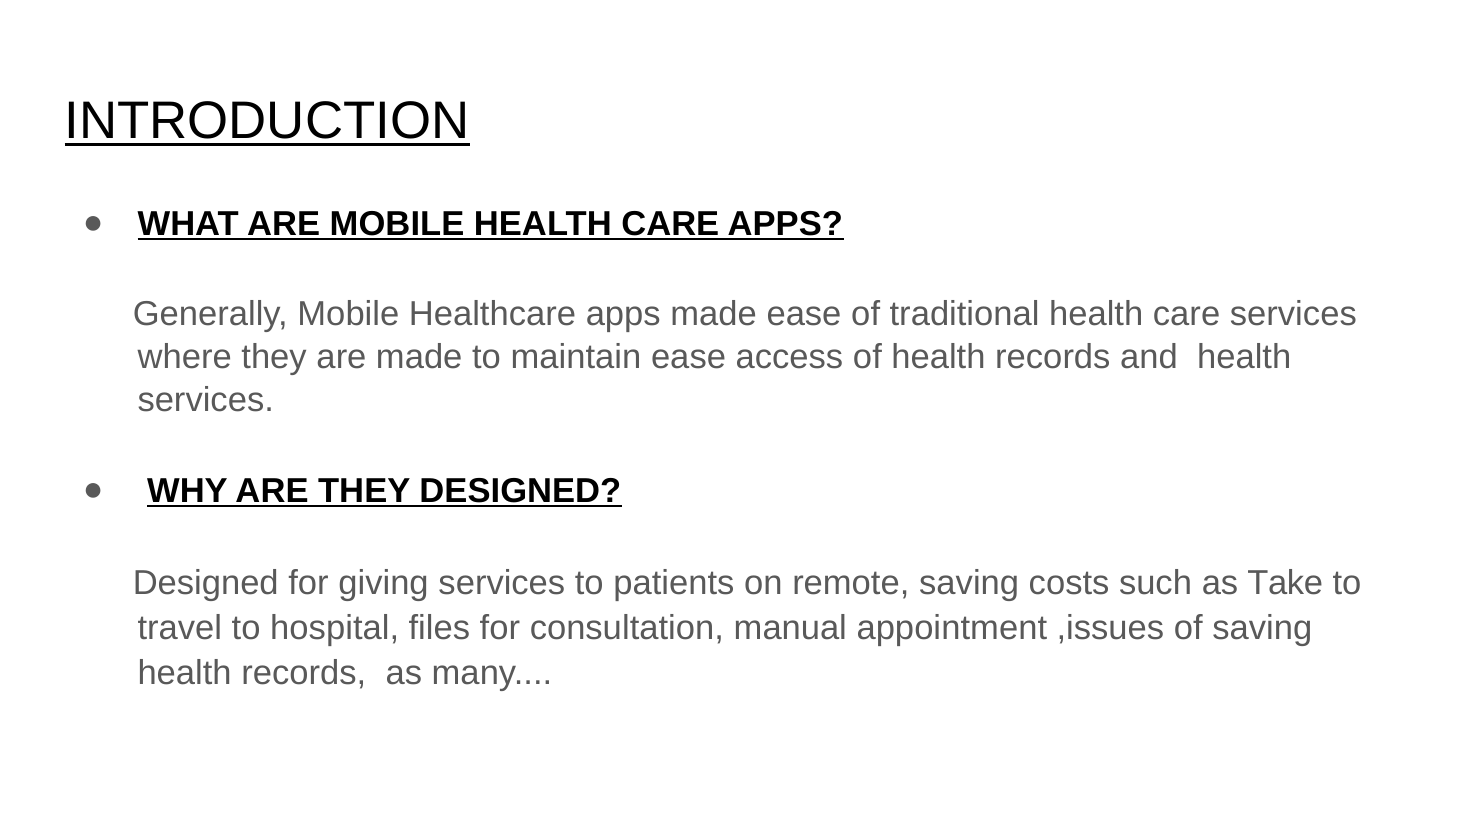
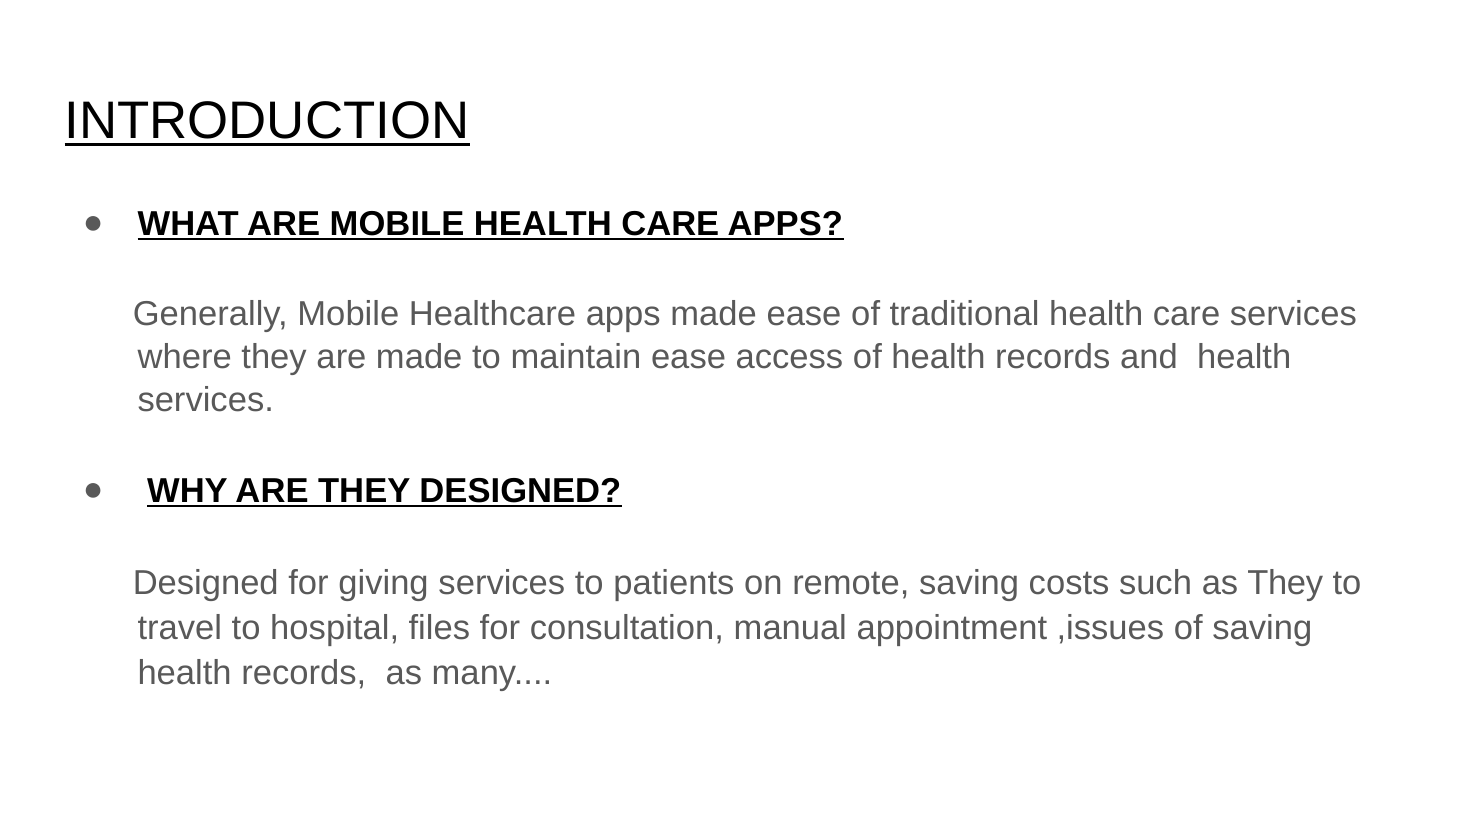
as Take: Take -> They (1285, 583)
